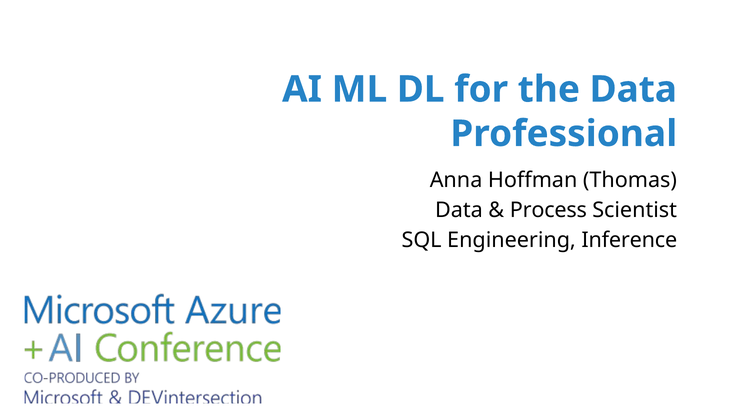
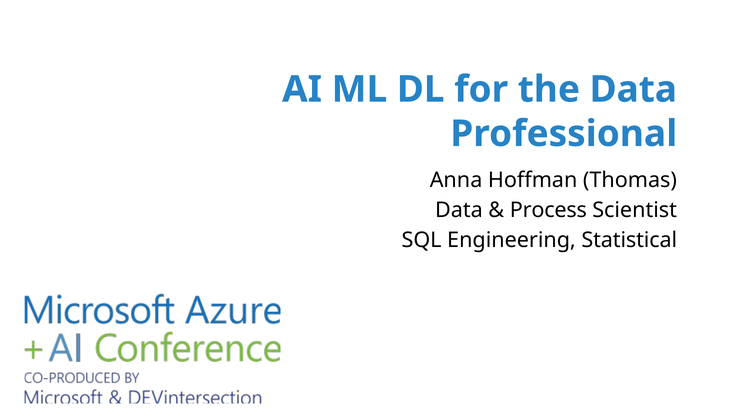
Inference: Inference -> Statistical (629, 240)
